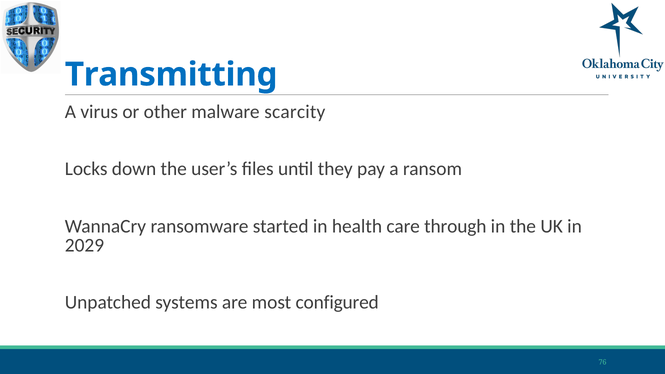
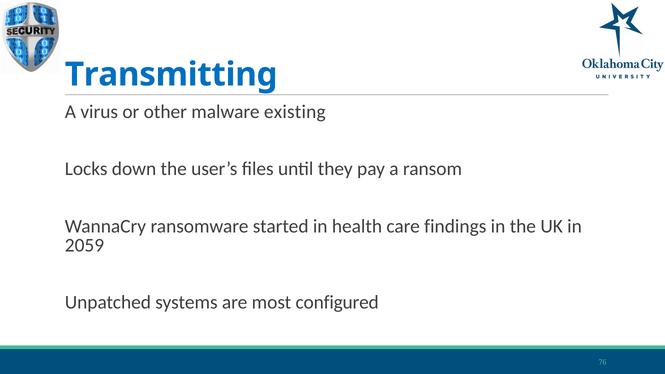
scarcity: scarcity -> existing (295, 112)
through: through -> findings (455, 226)
2029: 2029 -> 2059 (84, 245)
